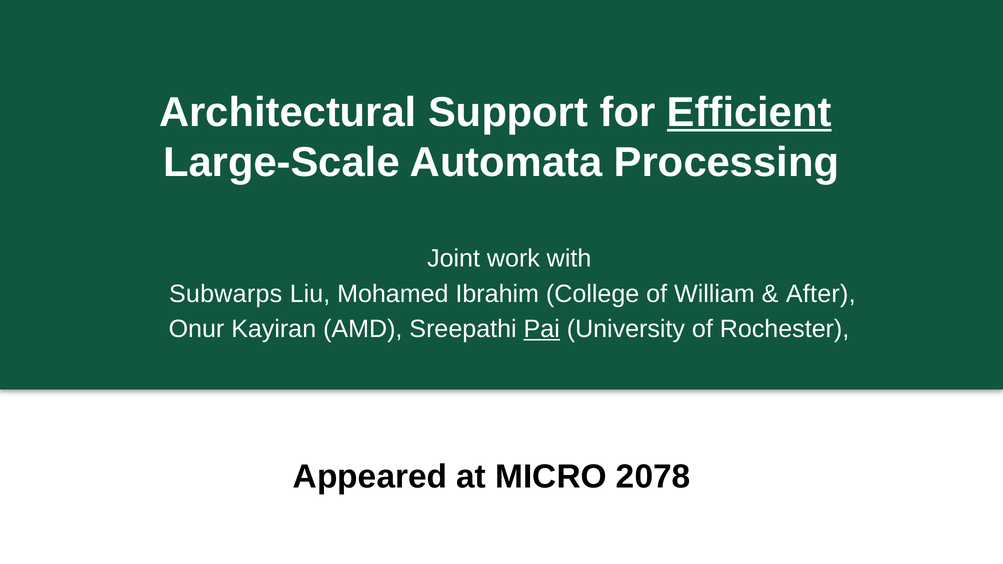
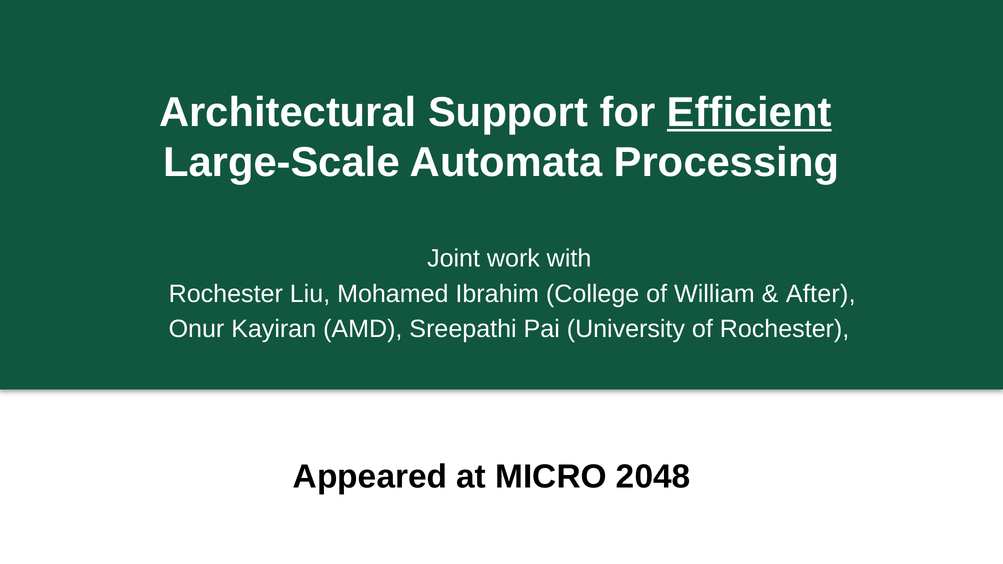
Subwarps: Subwarps -> Rochester (226, 294)
Pai underline: present -> none (542, 329)
2078: 2078 -> 2048 (653, 477)
